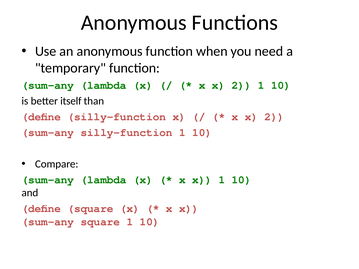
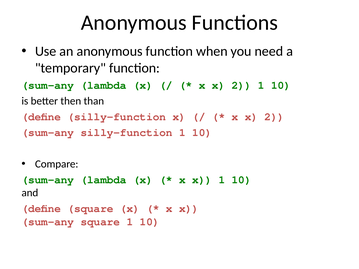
itself: itself -> then (71, 101)
